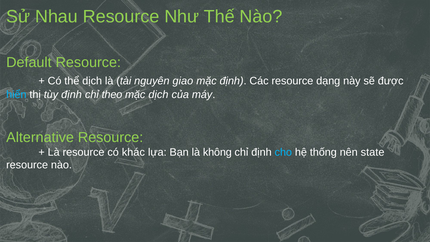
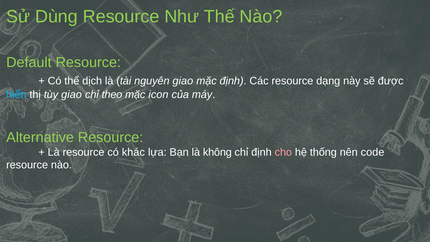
Nhau: Nhau -> Dùng (56, 17)
tùy định: định -> giao (72, 94)
mặc dịch: dịch -> icon (158, 94)
cho colour: light blue -> pink (283, 152)
state: state -> code (373, 152)
